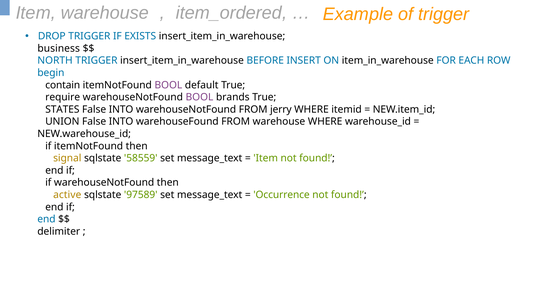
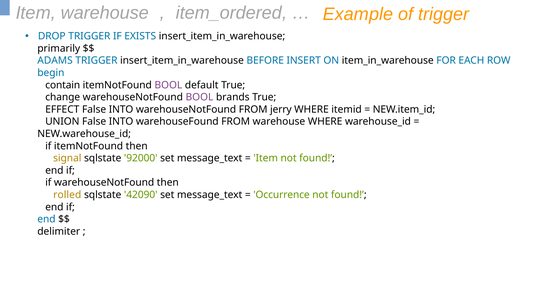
business: business -> primarily (59, 48)
NORTH: NORTH -> ADAMS (55, 60)
require: require -> change (63, 97)
STATES: STATES -> EFFECT (62, 109)
58559: 58559 -> 92000 (141, 158)
active: active -> rolled (67, 194)
97589: 97589 -> 42090 (141, 194)
